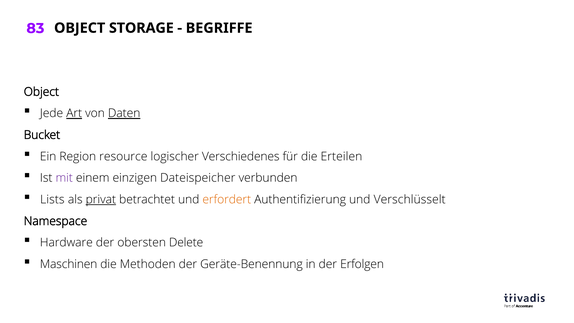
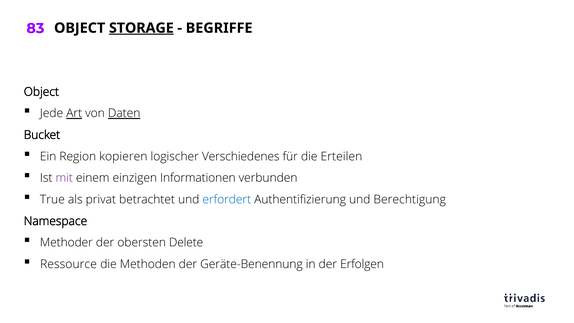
STORAGE underline: none -> present (141, 28)
resource: resource -> kopieren (123, 156)
Dateispeicher: Dateispeicher -> Informationen (198, 178)
Lists: Lists -> True (52, 199)
privat underline: present -> none (101, 199)
erfordert colour: orange -> blue (227, 199)
Verschlüsselt: Verschlüsselt -> Berechtigung (410, 199)
Hardware: Hardware -> Methoder (66, 243)
Maschinen: Maschinen -> Ressource (68, 264)
